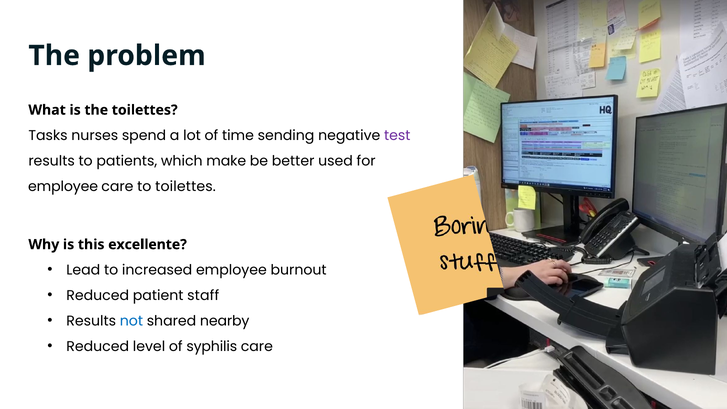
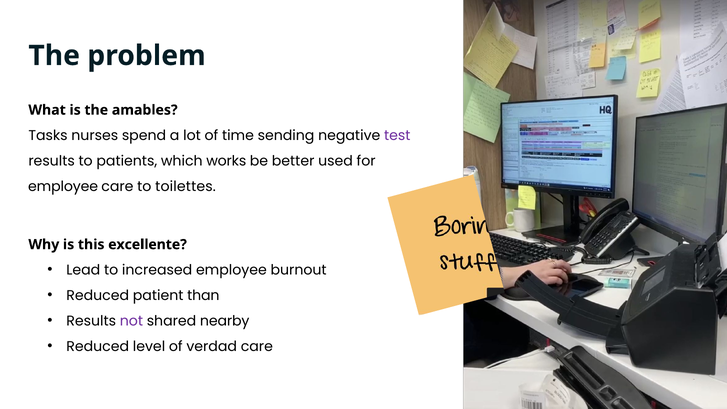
the toilettes: toilettes -> amables (145, 110)
make: make -> works (226, 161)
staff: staff -> than (203, 295)
not colour: blue -> purple (131, 321)
syphilis: syphilis -> verdad (212, 346)
